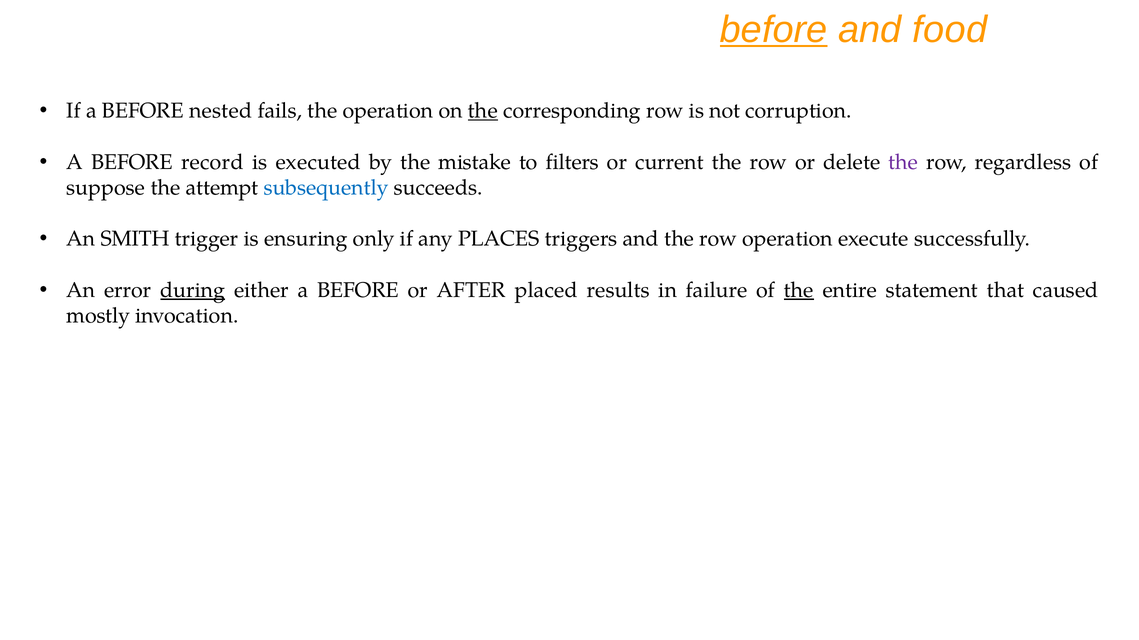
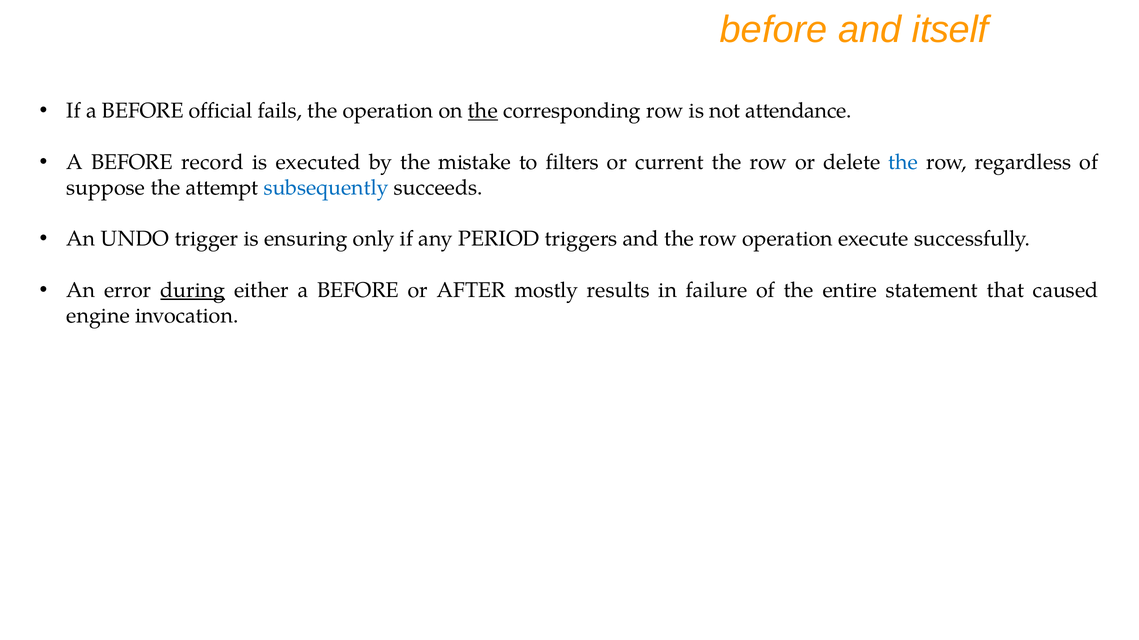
before underline: present -> none (774, 30)
food: food -> itself (950, 30)
nested: nested -> official (221, 111)
corruption: corruption -> attendance (799, 111)
the colour: purple -> blue (903, 162)
SMITH: SMITH -> UNDO (135, 239)
PLACES: PLACES -> PERIOD (499, 239)
placed: placed -> mostly (546, 290)
the underline: present -> none (799, 290)
mostly: mostly -> engine (98, 316)
